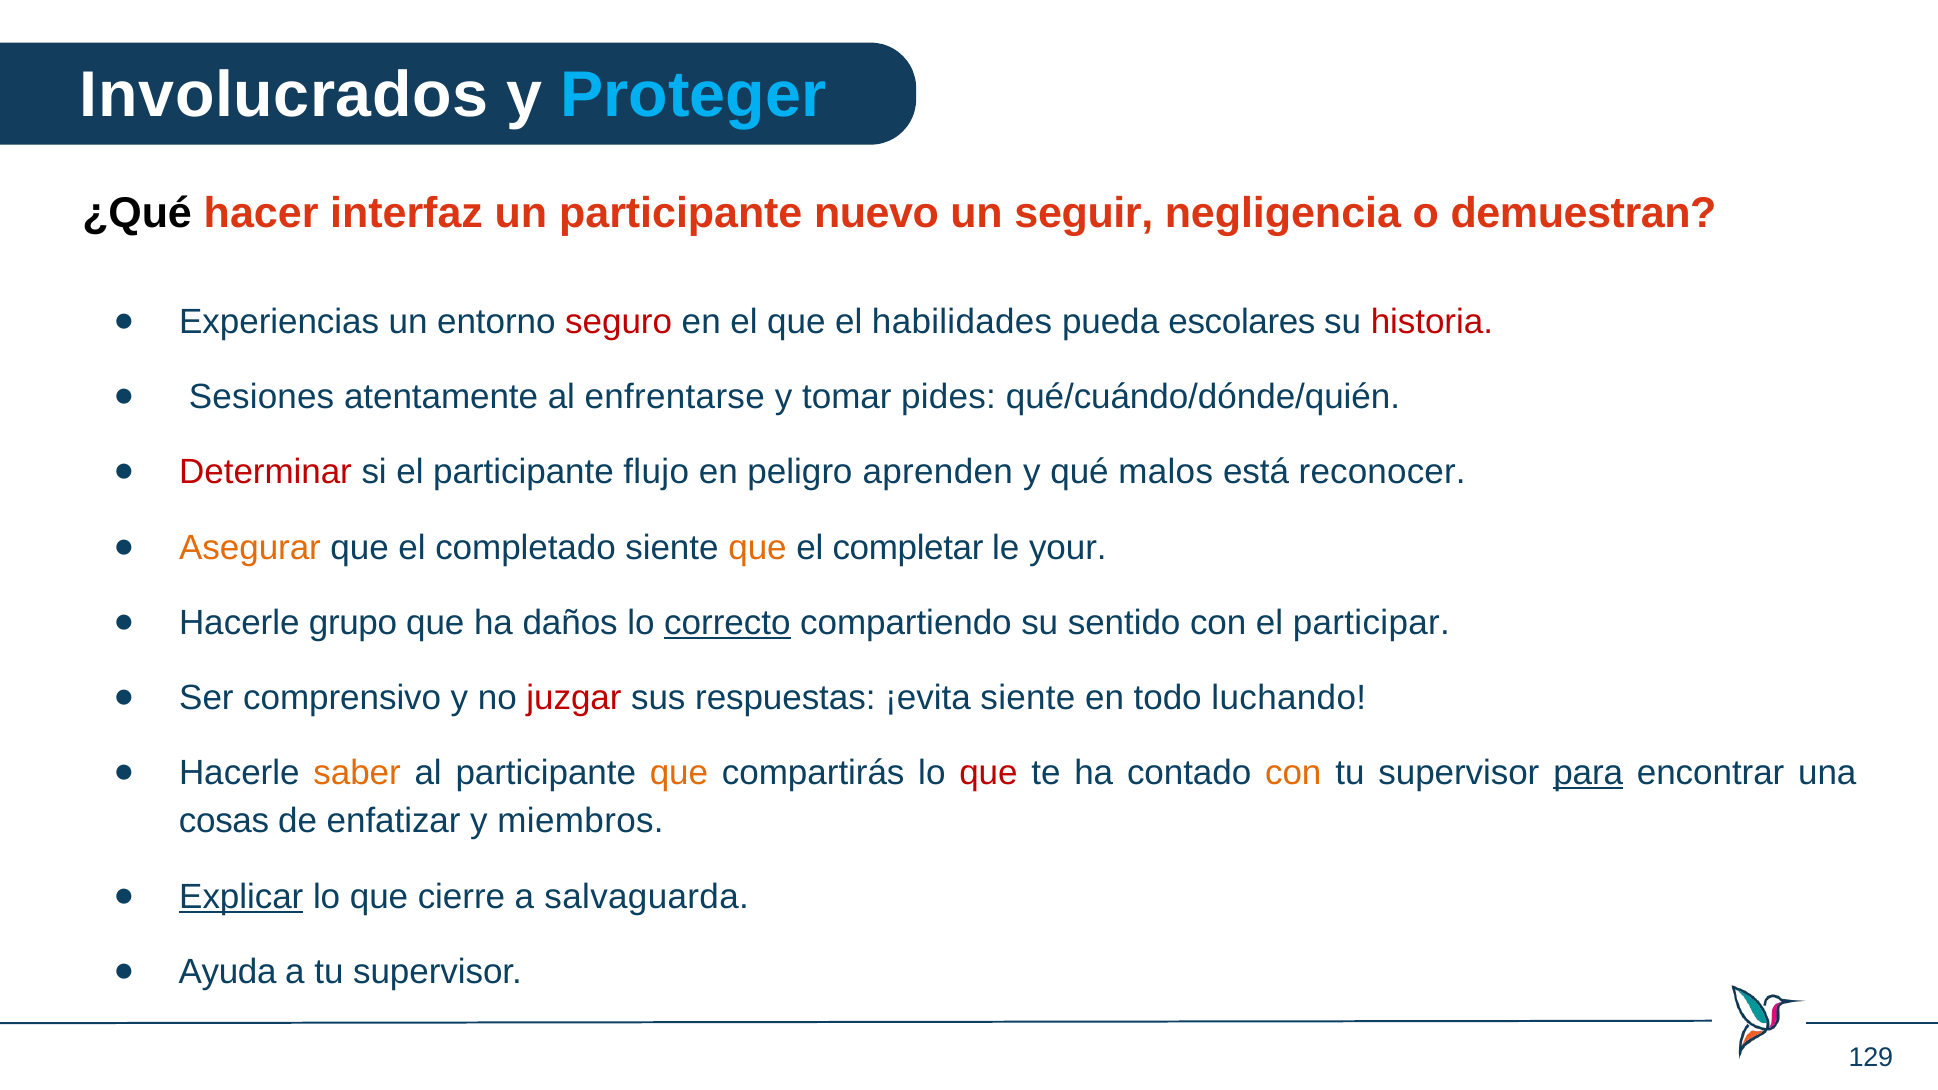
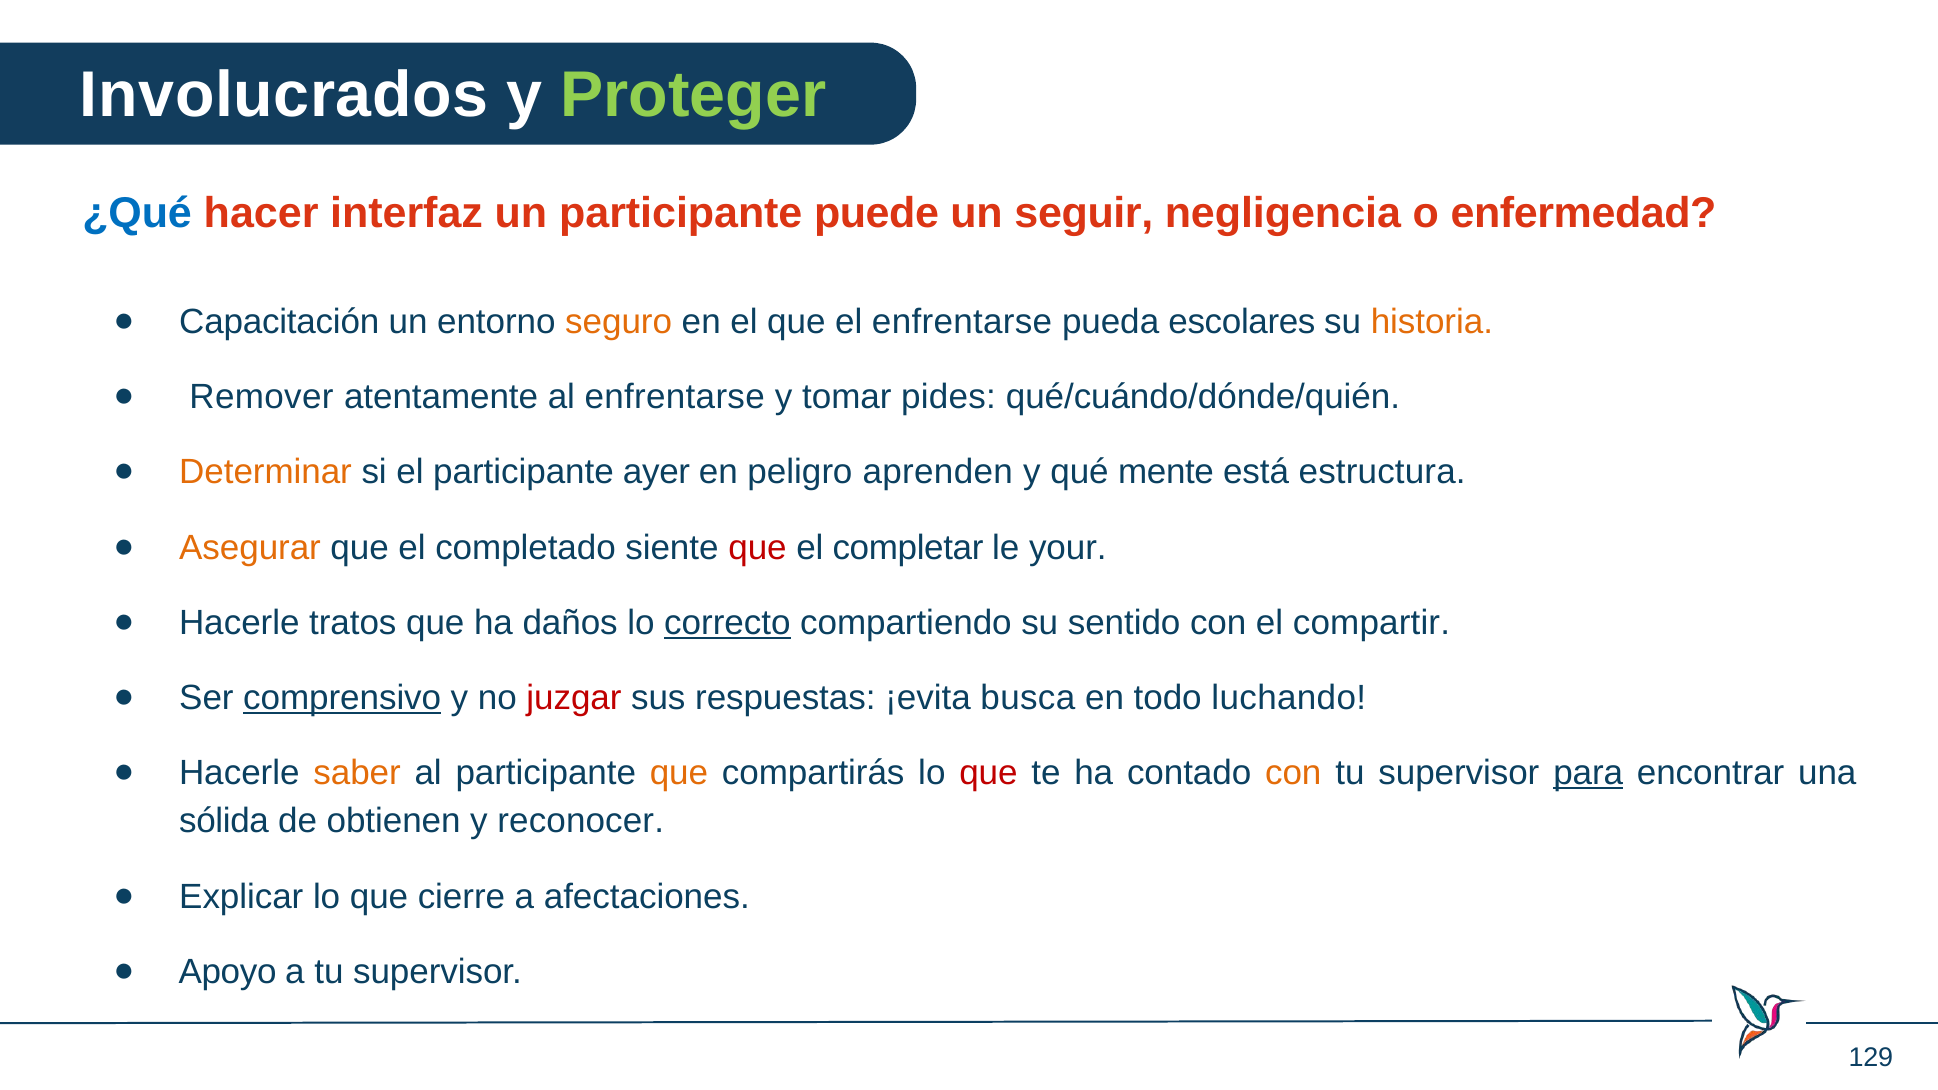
Proteger colour: light blue -> light green (693, 95)
¿Qué colour: black -> blue (137, 214)
nuevo: nuevo -> puede (877, 214)
demuestran: demuestran -> enfermedad (1584, 214)
Experiencias: Experiencias -> Capacitación (279, 322)
seguro colour: red -> orange (619, 322)
el habilidades: habilidades -> enfrentarse (962, 322)
historia colour: red -> orange (1432, 322)
Sesiones: Sesiones -> Remover (261, 397)
Determinar colour: red -> orange (266, 472)
flujo: flujo -> ayer (657, 472)
malos: malos -> mente (1166, 472)
reconocer: reconocer -> estructura (1382, 472)
que colour: orange -> red (758, 548)
grupo: grupo -> tratos (353, 623)
participar: participar -> compartir (1371, 623)
comprensivo underline: none -> present (342, 698)
¡evita siente: siente -> busca (1028, 698)
cosas: cosas -> sólida (224, 822)
enfatizar: enfatizar -> obtienen (394, 822)
miembros: miembros -> reconocer (581, 822)
Explicar underline: present -> none (241, 897)
salvaguarda: salvaguarda -> afectaciones (647, 897)
Ayuda: Ayuda -> Apoyo (228, 972)
